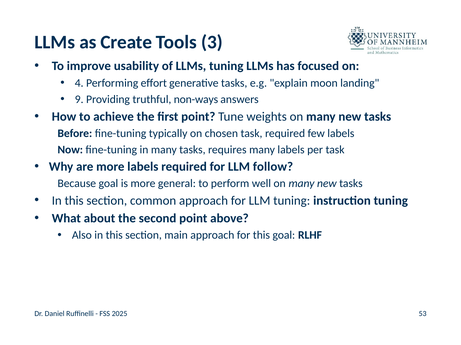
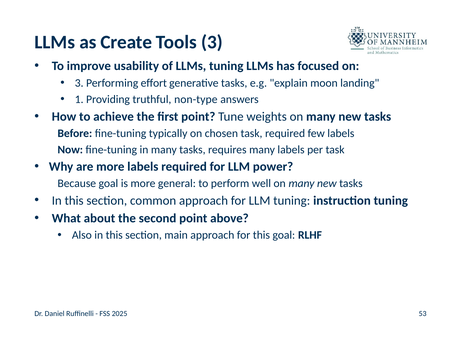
4: 4 -> 3 (79, 83)
9: 9 -> 1 (79, 100)
non-ways: non-ways -> non-type (196, 100)
follow: follow -> power (273, 167)
